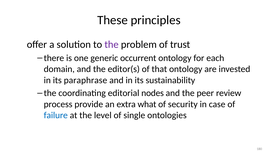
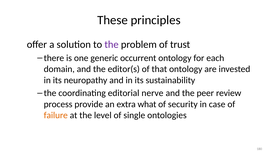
paraphrase: paraphrase -> neuropathy (86, 80)
nodes: nodes -> nerve (152, 93)
failure colour: blue -> orange (56, 116)
